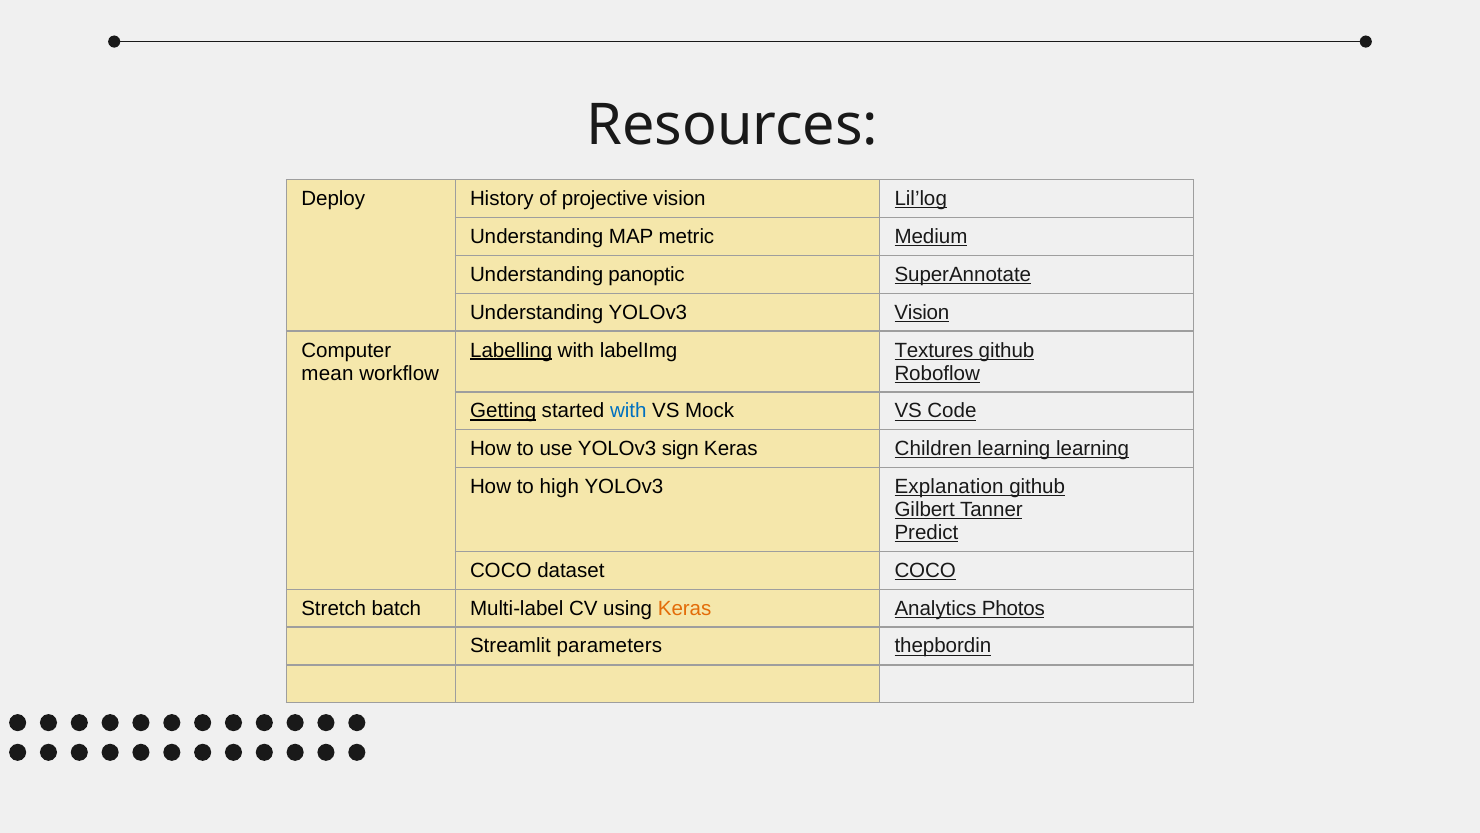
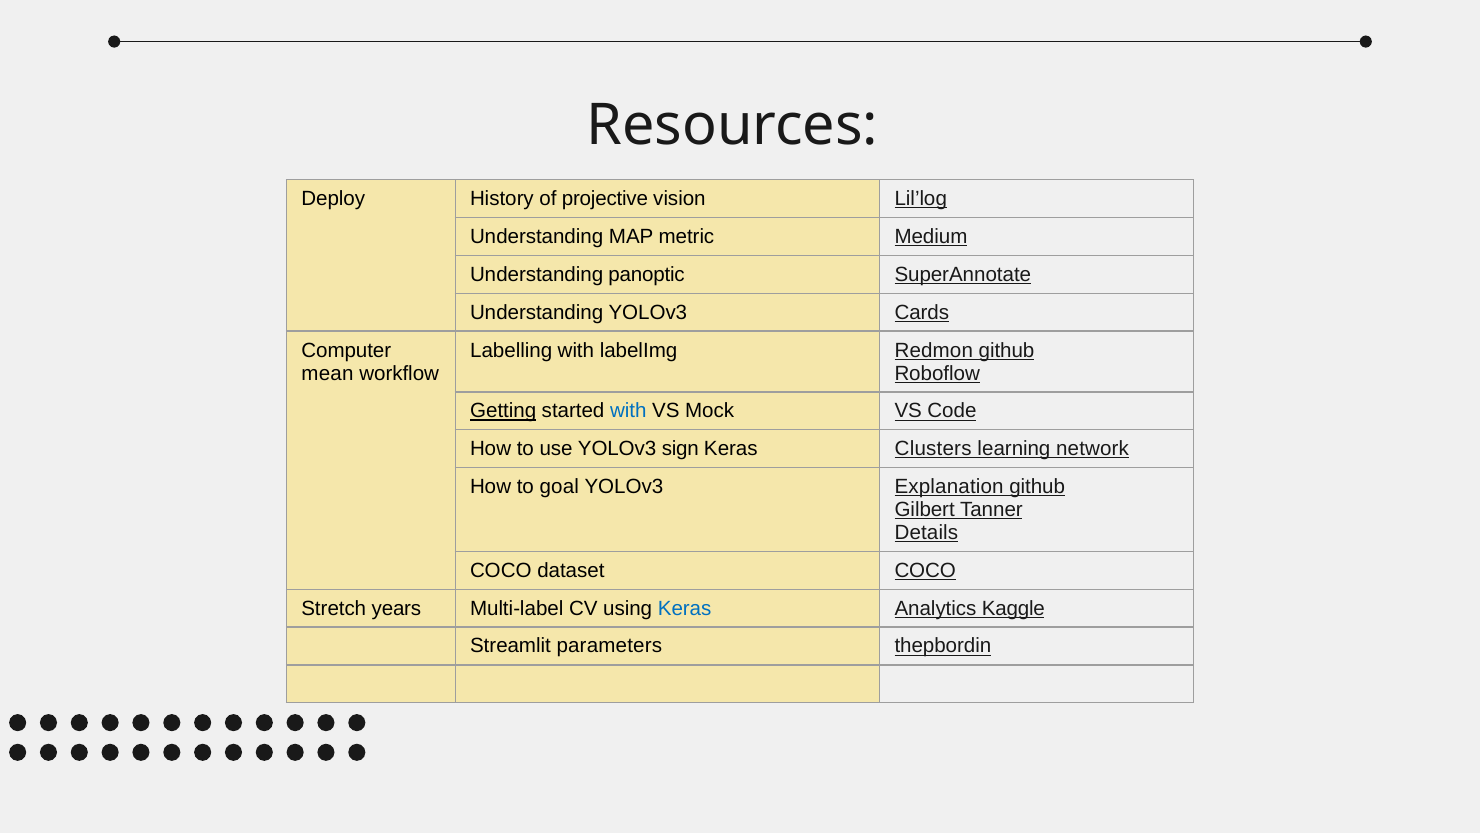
YOLOv3 Vision: Vision -> Cards (922, 312)
Labelling underline: present -> none (511, 350)
Textures: Textures -> Redmon (934, 350)
Children: Children -> Clusters (933, 449)
learning learning: learning -> network (1092, 449)
high: high -> goal (559, 486)
Predict: Predict -> Details (926, 532)
batch: batch -> years (396, 608)
Keras colour: orange -> blue (685, 608)
Photos: Photos -> Kaggle (1013, 608)
